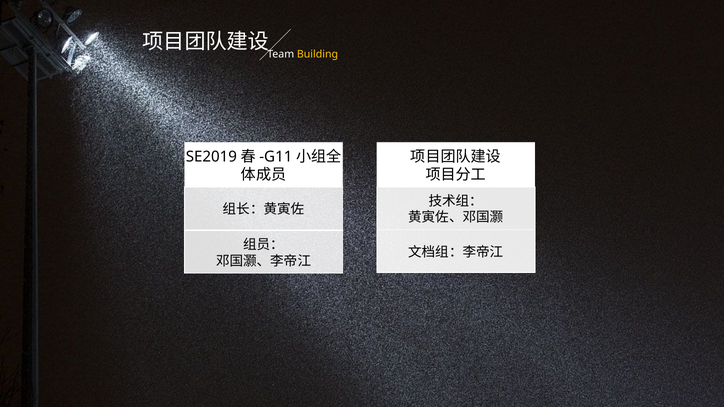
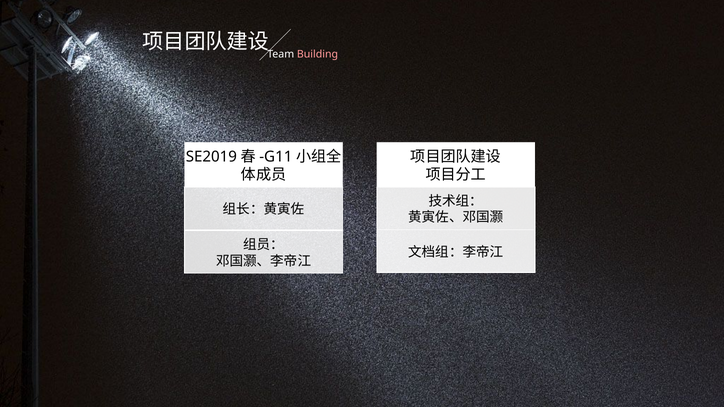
Building colour: yellow -> pink (318, 54)
